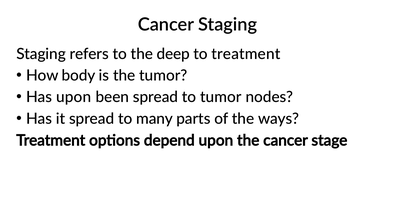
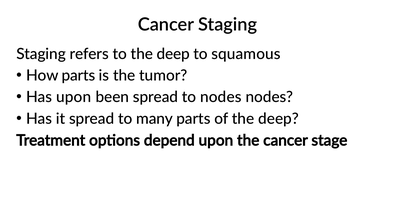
to treatment: treatment -> squamous (246, 54)
How body: body -> parts (79, 75)
to tumor: tumor -> nodes (221, 97)
of the ways: ways -> deep (278, 119)
